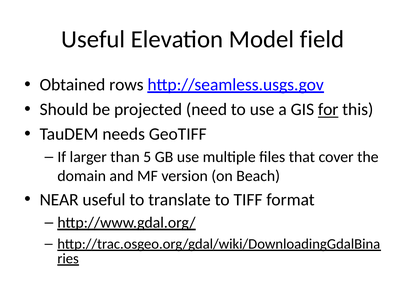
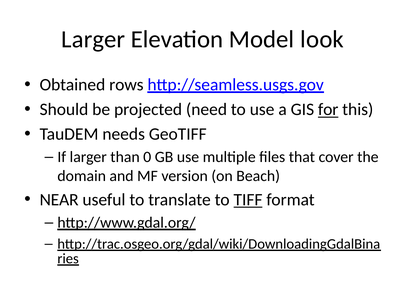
Useful: Useful -> Larger (93, 39)
field: field -> look (322, 39)
5: 5 -> 0 (147, 157)
TIFF underline: none -> present (248, 200)
